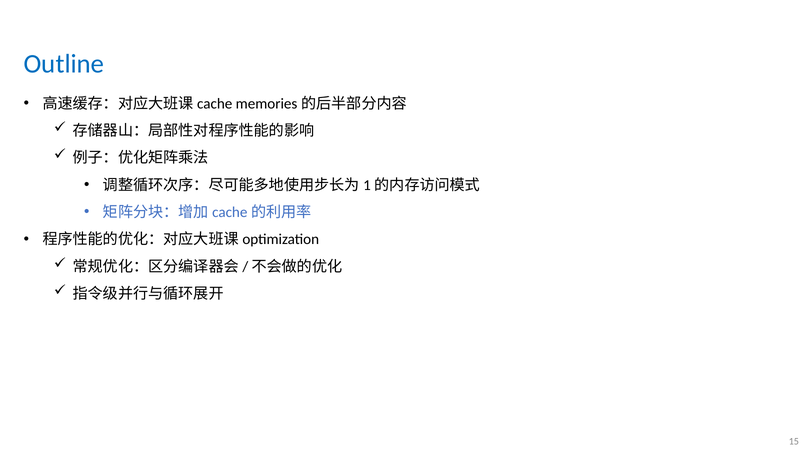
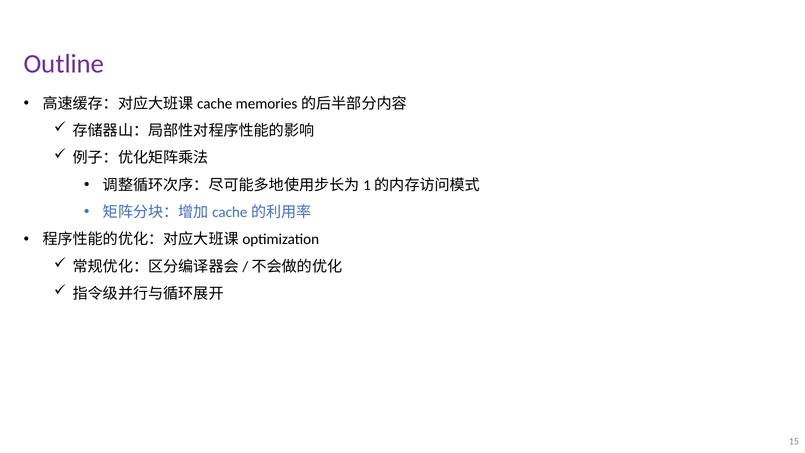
Outline colour: blue -> purple (64, 64)
